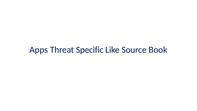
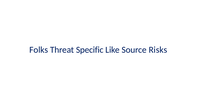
Apps: Apps -> Folks (39, 50)
Book: Book -> Risks (158, 50)
